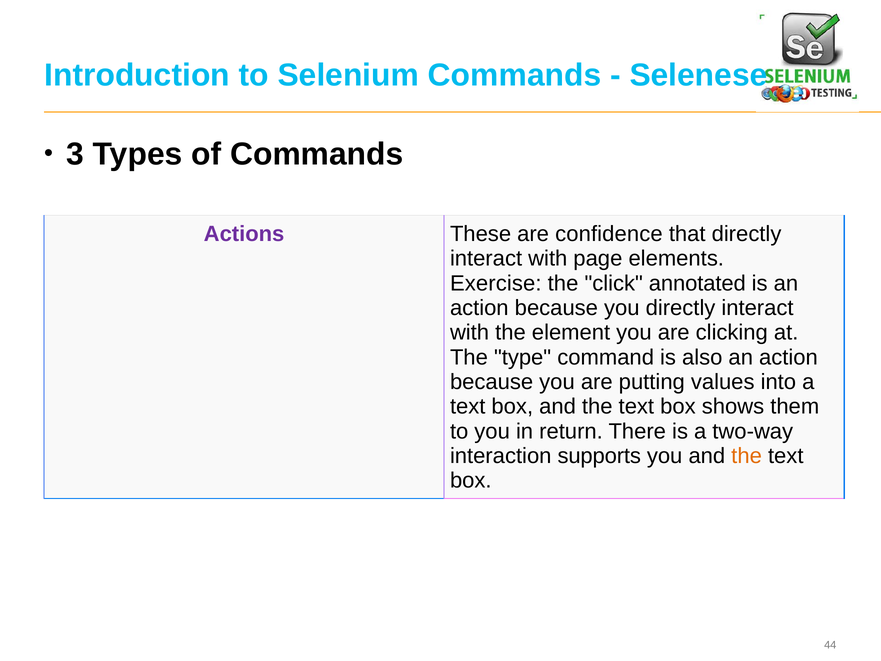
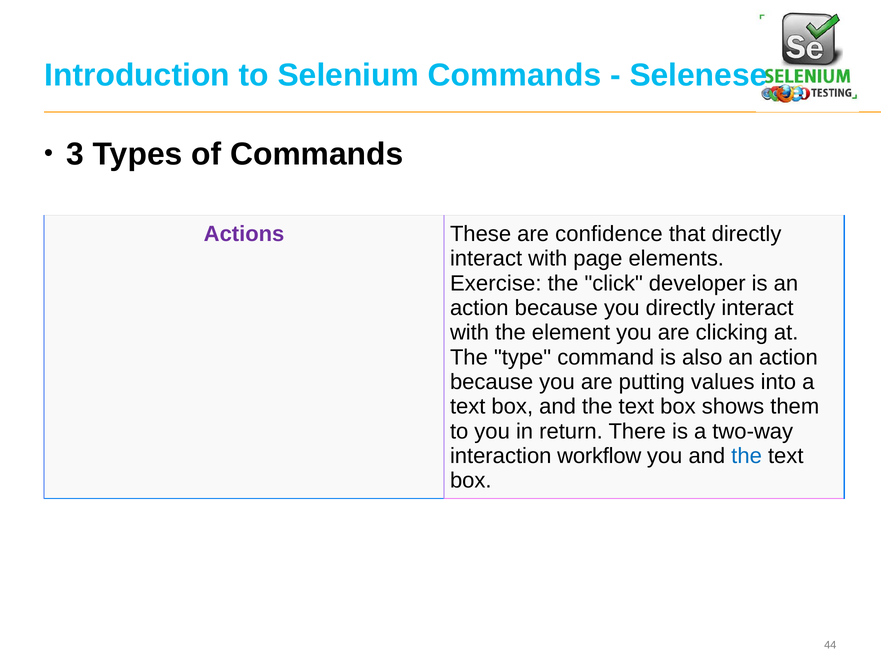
annotated: annotated -> developer (697, 283)
supports: supports -> workflow (599, 456)
the colour: orange -> blue (747, 456)
